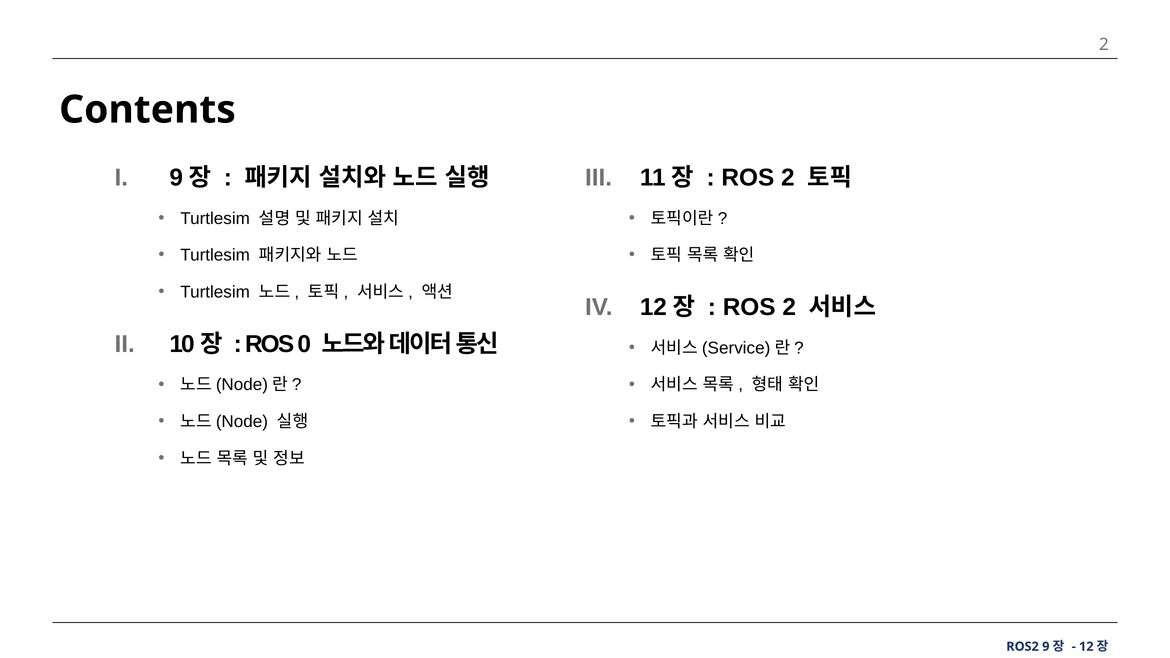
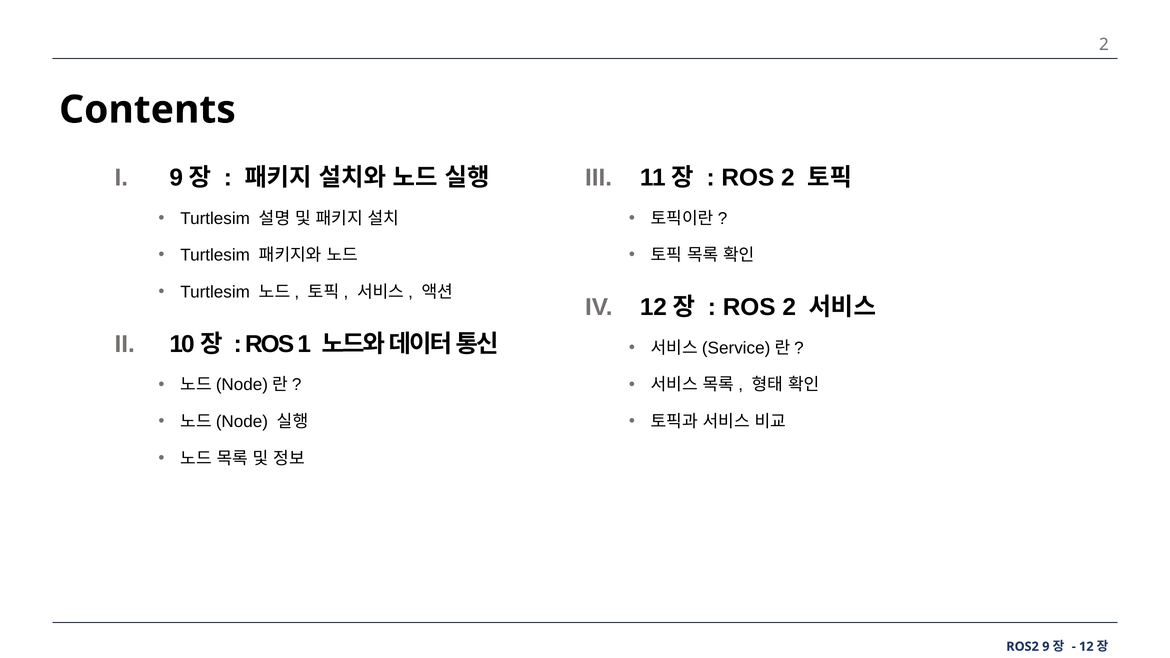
0: 0 -> 1 (304, 344)
